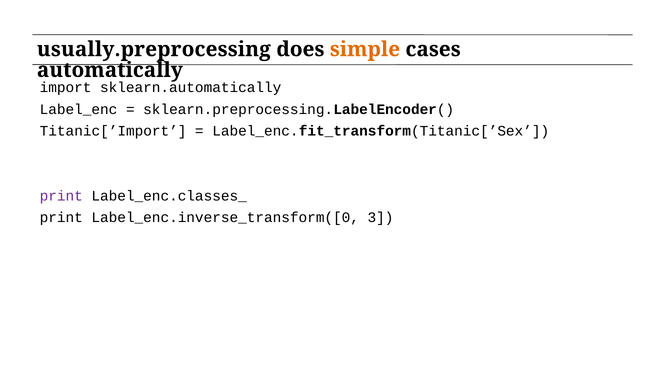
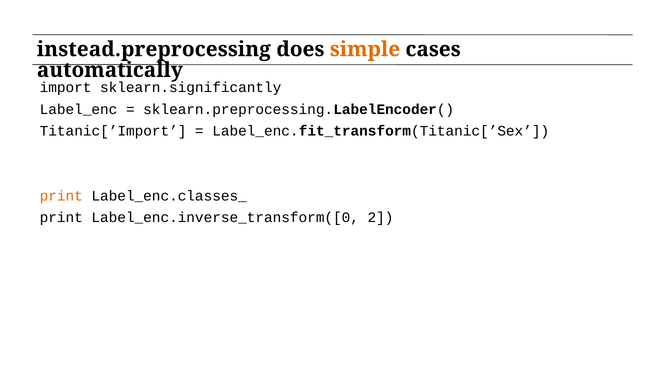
usually.preprocessing: usually.preprocessing -> instead.preprocessing (154, 49)
sklearn.automatically: sklearn.automatically -> sklearn.significantly (191, 87)
print colour: purple -> orange (61, 196)
3: 3 -> 2 (381, 217)
